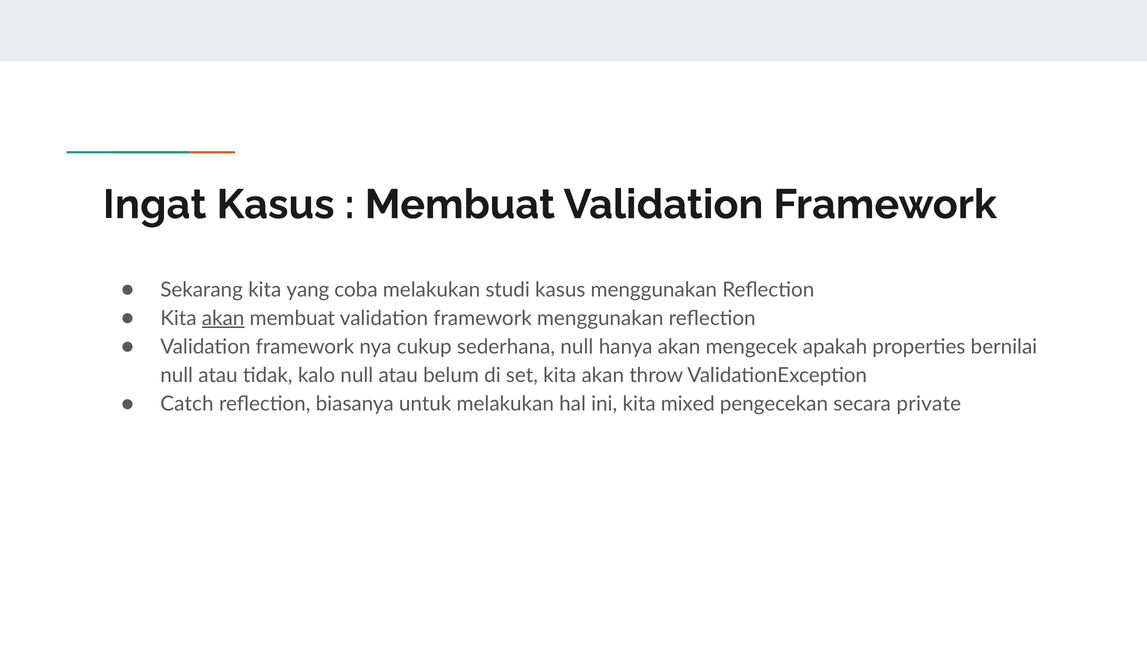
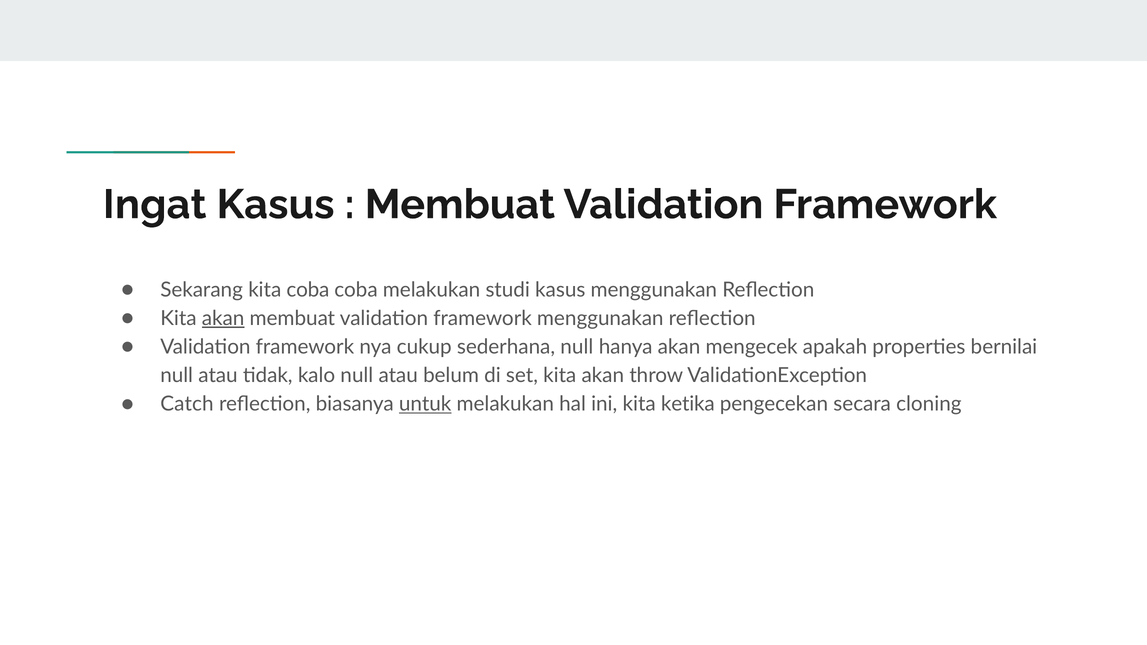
kita yang: yang -> coba (308, 290)
untuk underline: none -> present (425, 404)
mixed: mixed -> ketika (688, 404)
private: private -> cloning (929, 404)
